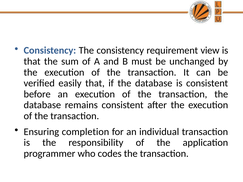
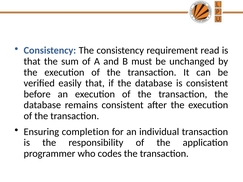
view: view -> read (210, 51)
